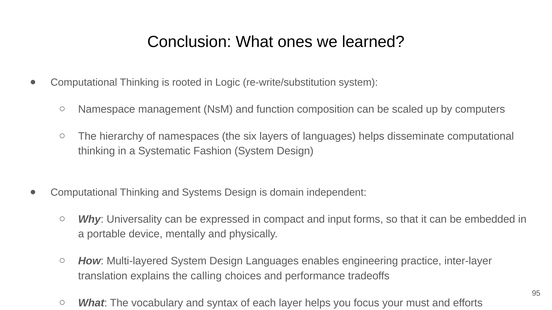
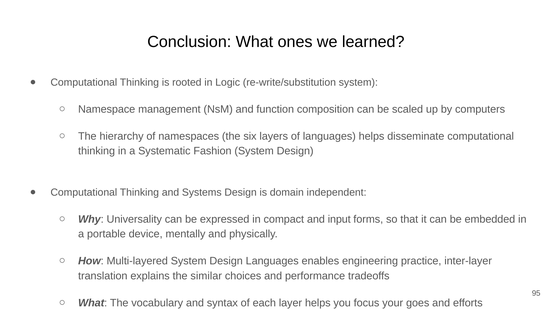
calling: calling -> similar (206, 276)
must: must -> goes (418, 303)
